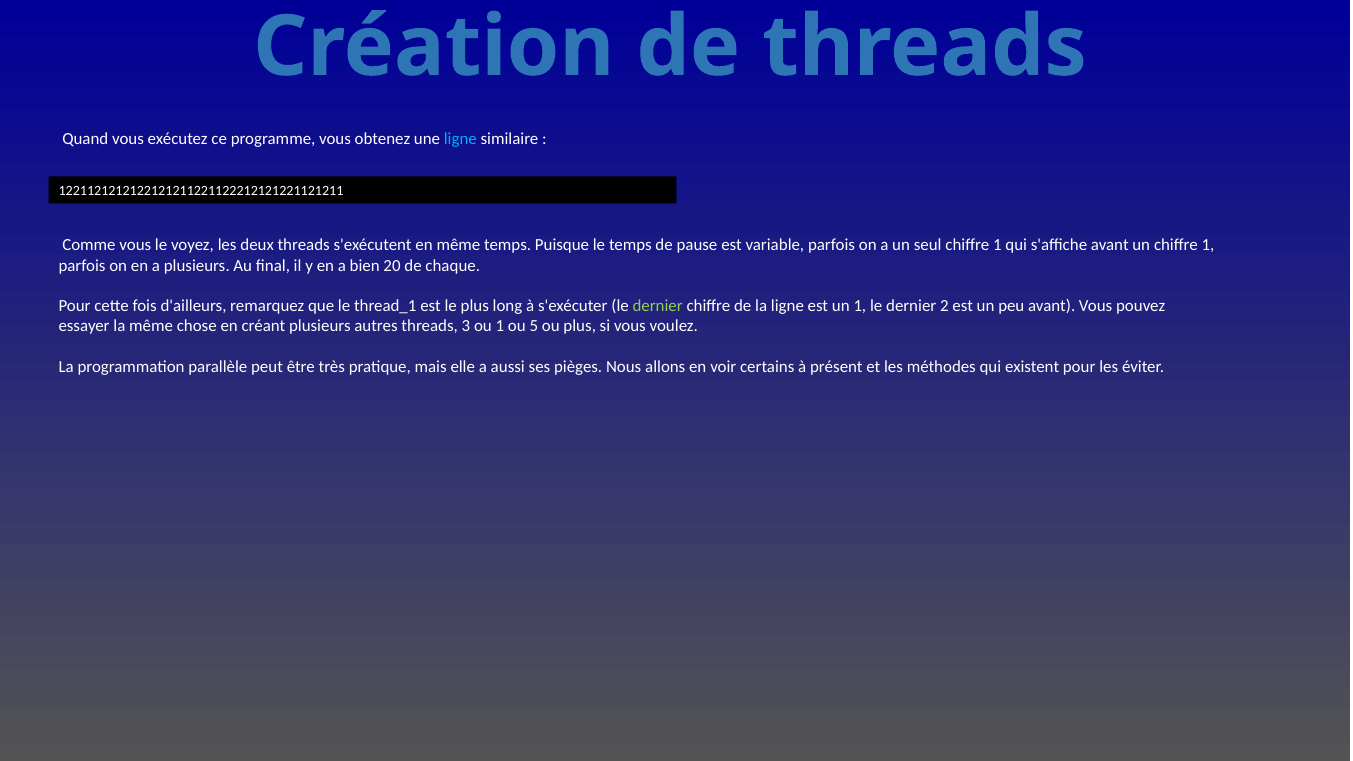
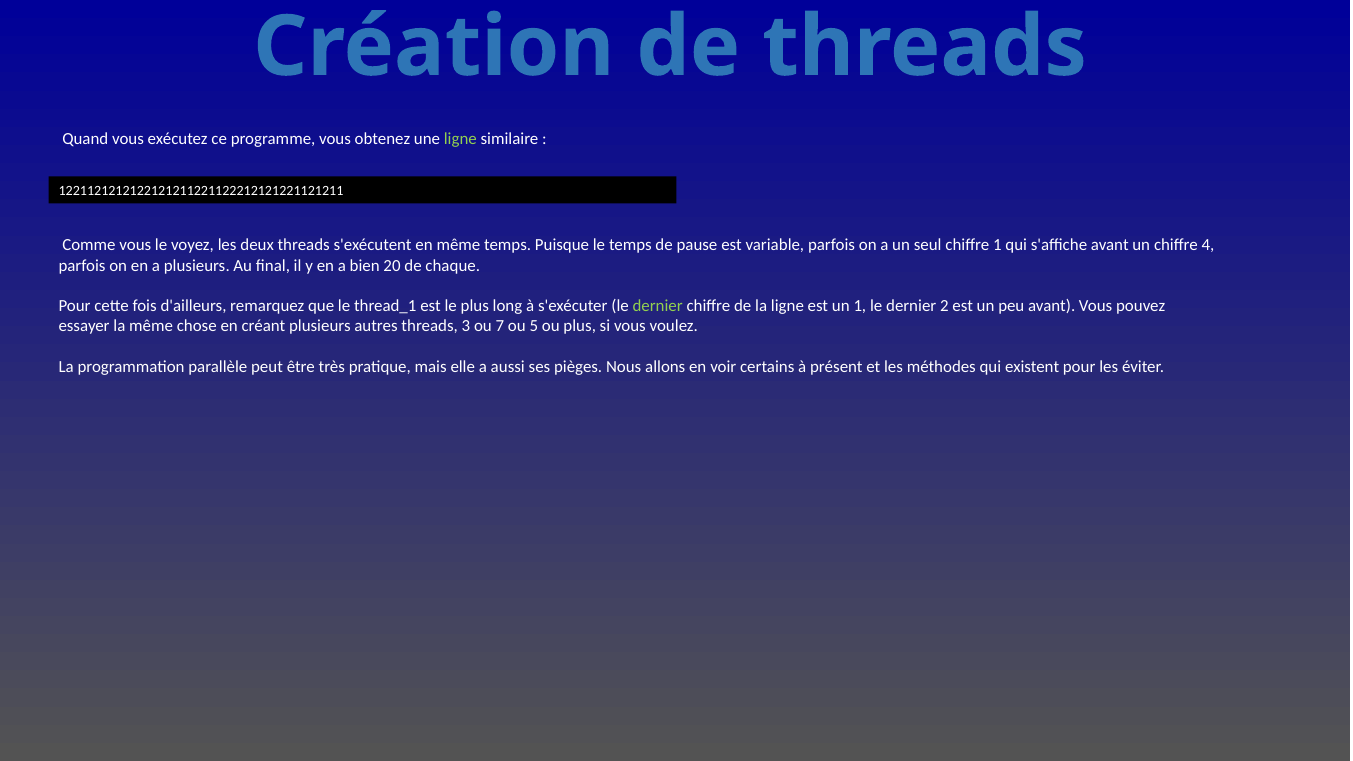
ligne colour: light blue -> light green (460, 139)
un chiffre 1: 1 -> 4 (1208, 245)
ou 1: 1 -> 7 (500, 326)
